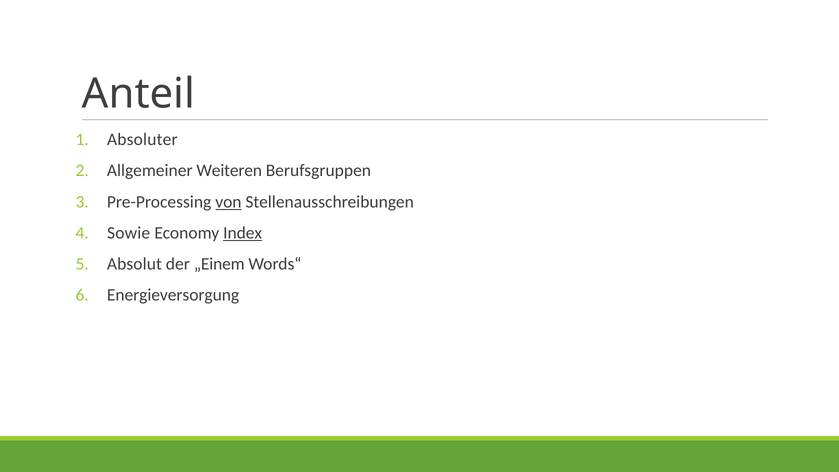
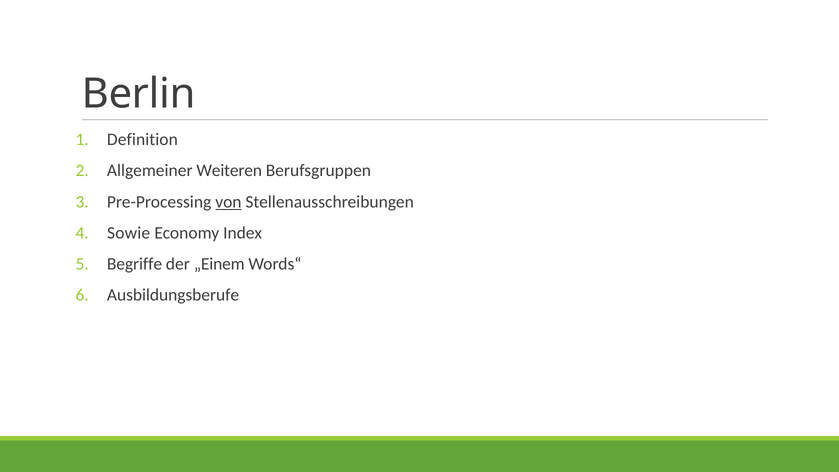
Anteil: Anteil -> Berlin (139, 94)
Absoluter: Absoluter -> Definition (142, 139)
Index underline: present -> none (243, 233)
Absolut: Absolut -> Begriffe (135, 264)
Energieversorgung: Energieversorgung -> Ausbildungsberufe (173, 295)
